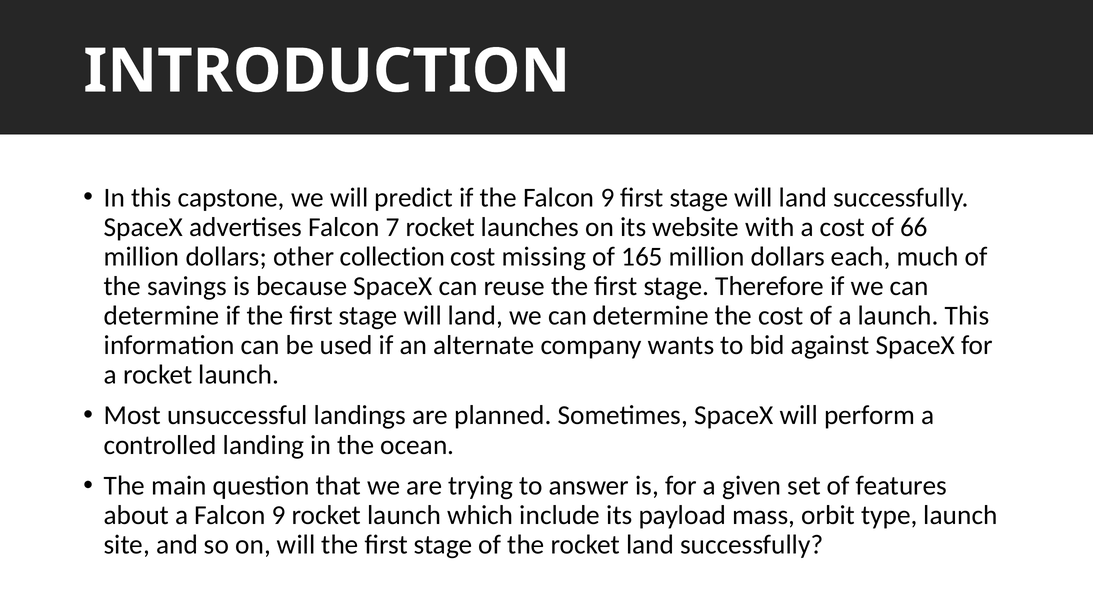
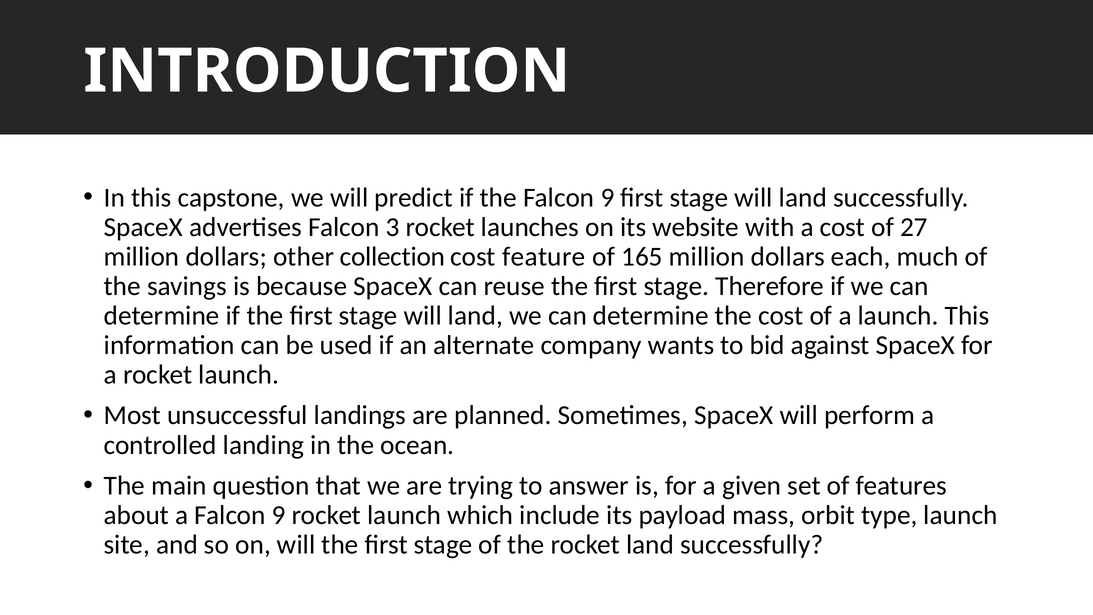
7: 7 -> 3 (392, 227)
66: 66 -> 27 (914, 227)
missing: missing -> feature (544, 256)
